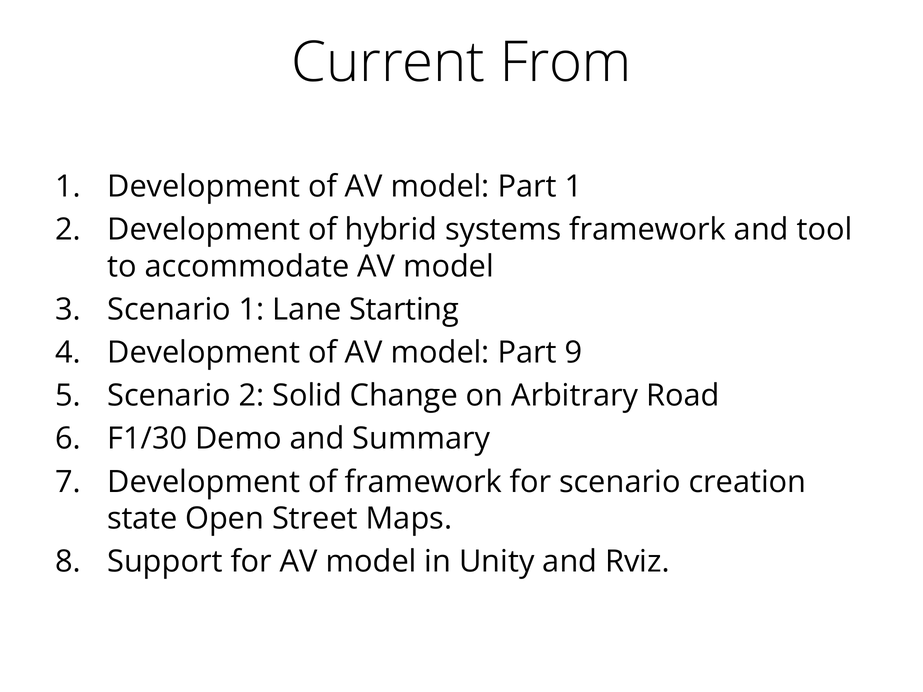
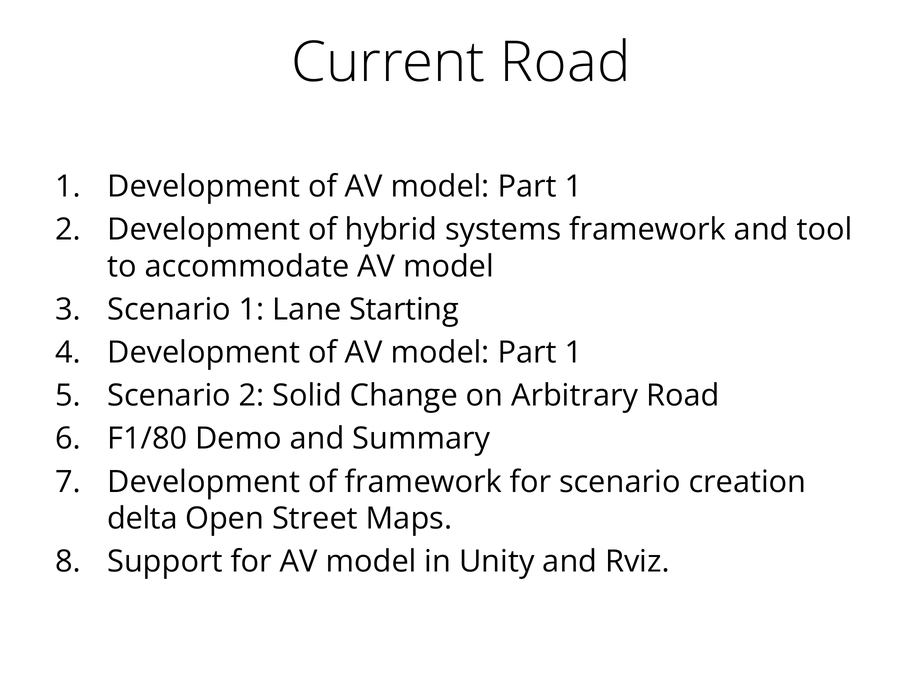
Current From: From -> Road (565, 62)
9: 9 -> 1 (573, 353)
F1/30: F1/30 -> F1/80 (147, 439)
state: state -> delta (142, 519)
